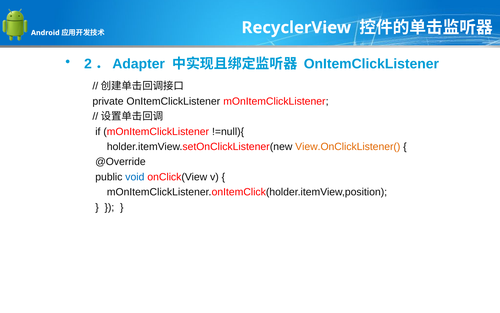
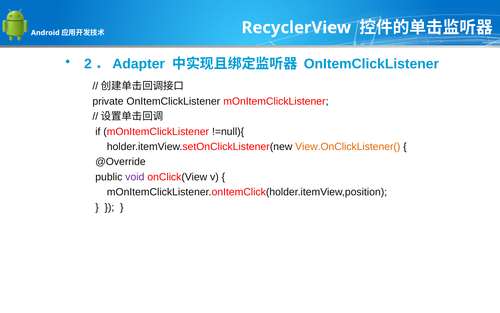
void colour: blue -> purple (135, 177)
